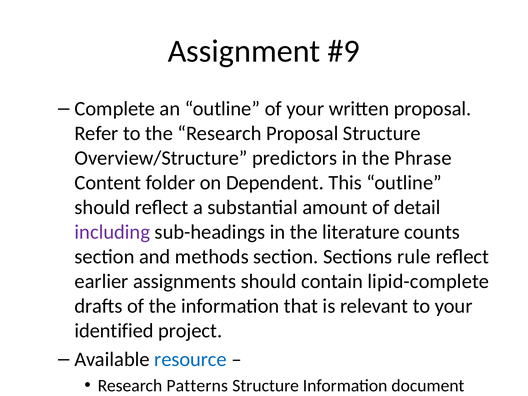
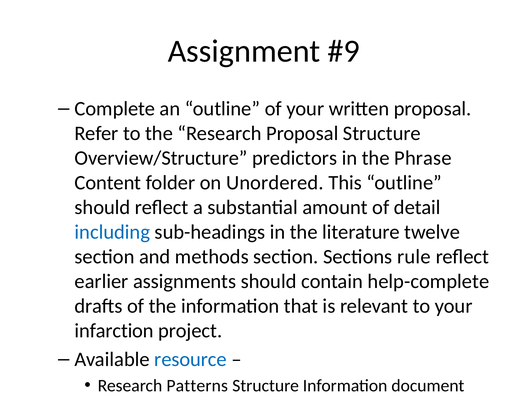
Dependent: Dependent -> Unordered (275, 183)
including colour: purple -> blue (112, 232)
counts: counts -> twelve (432, 232)
lipid-complete: lipid-complete -> help-complete (428, 281)
identified: identified -> infarction (114, 331)
